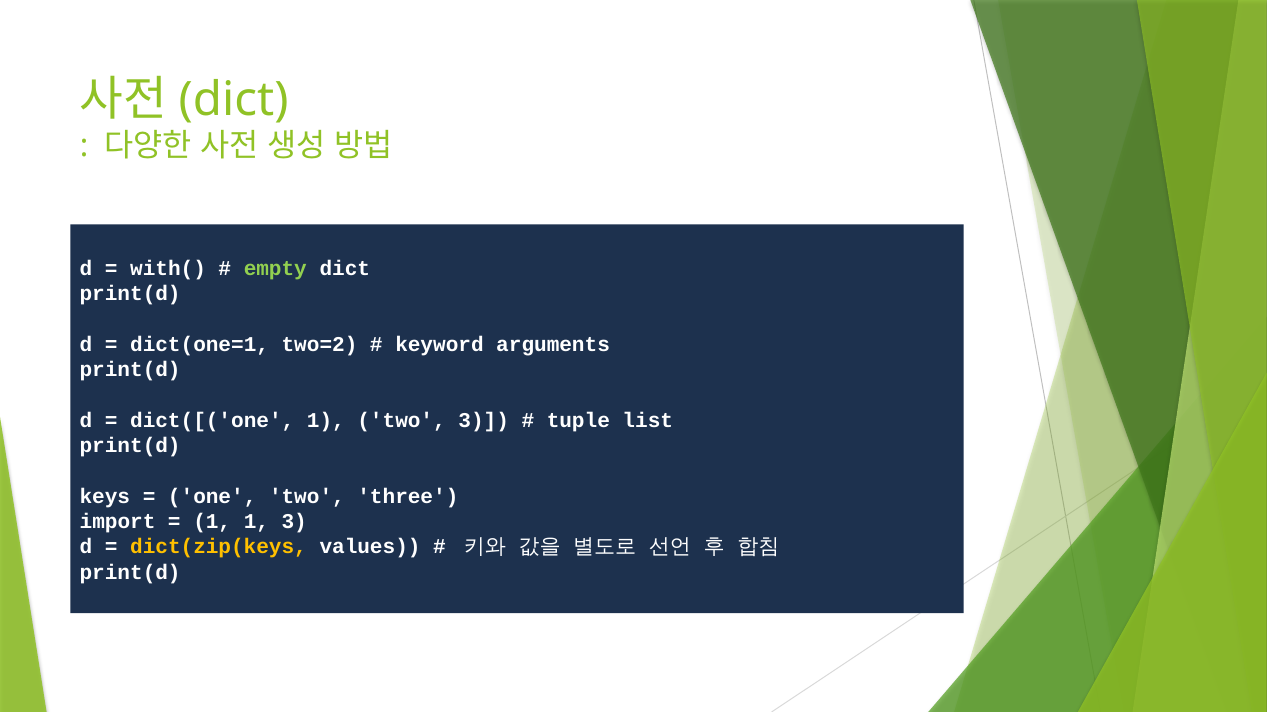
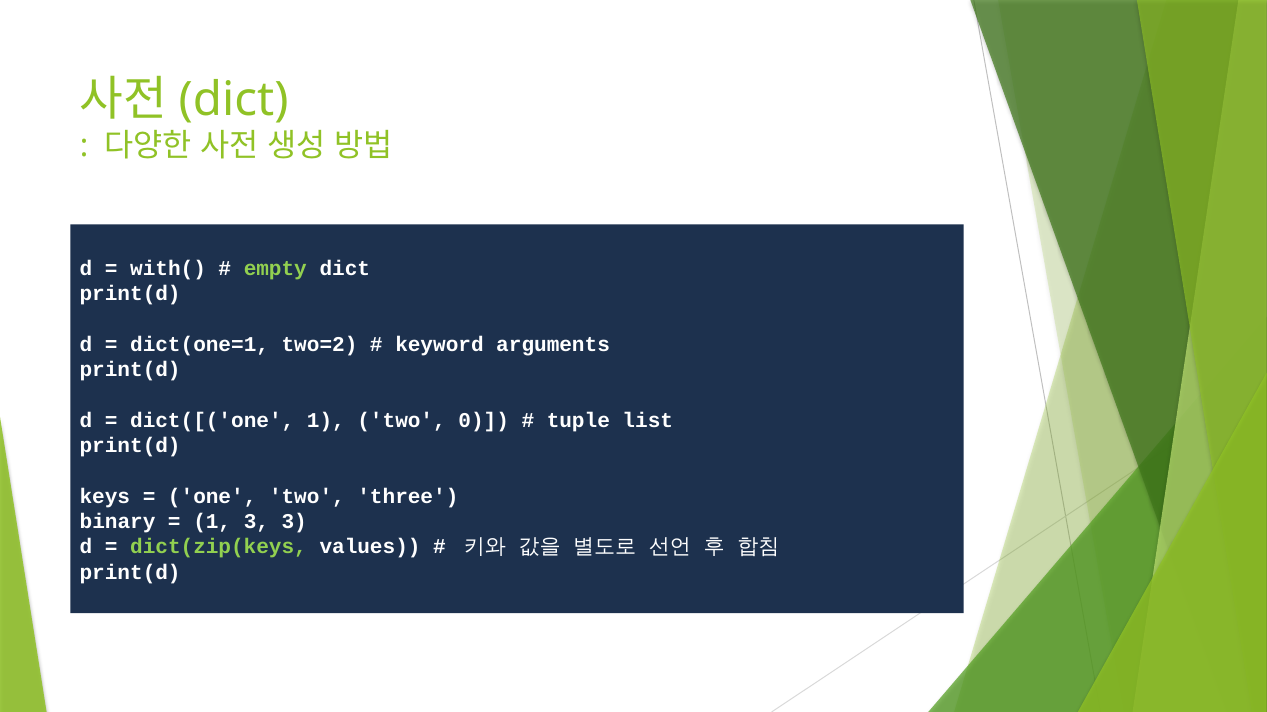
two 3: 3 -> 0 (484, 421)
import: import -> binary (118, 522)
1 1: 1 -> 3 (256, 522)
dict(zip(keys colour: yellow -> light green (219, 547)
